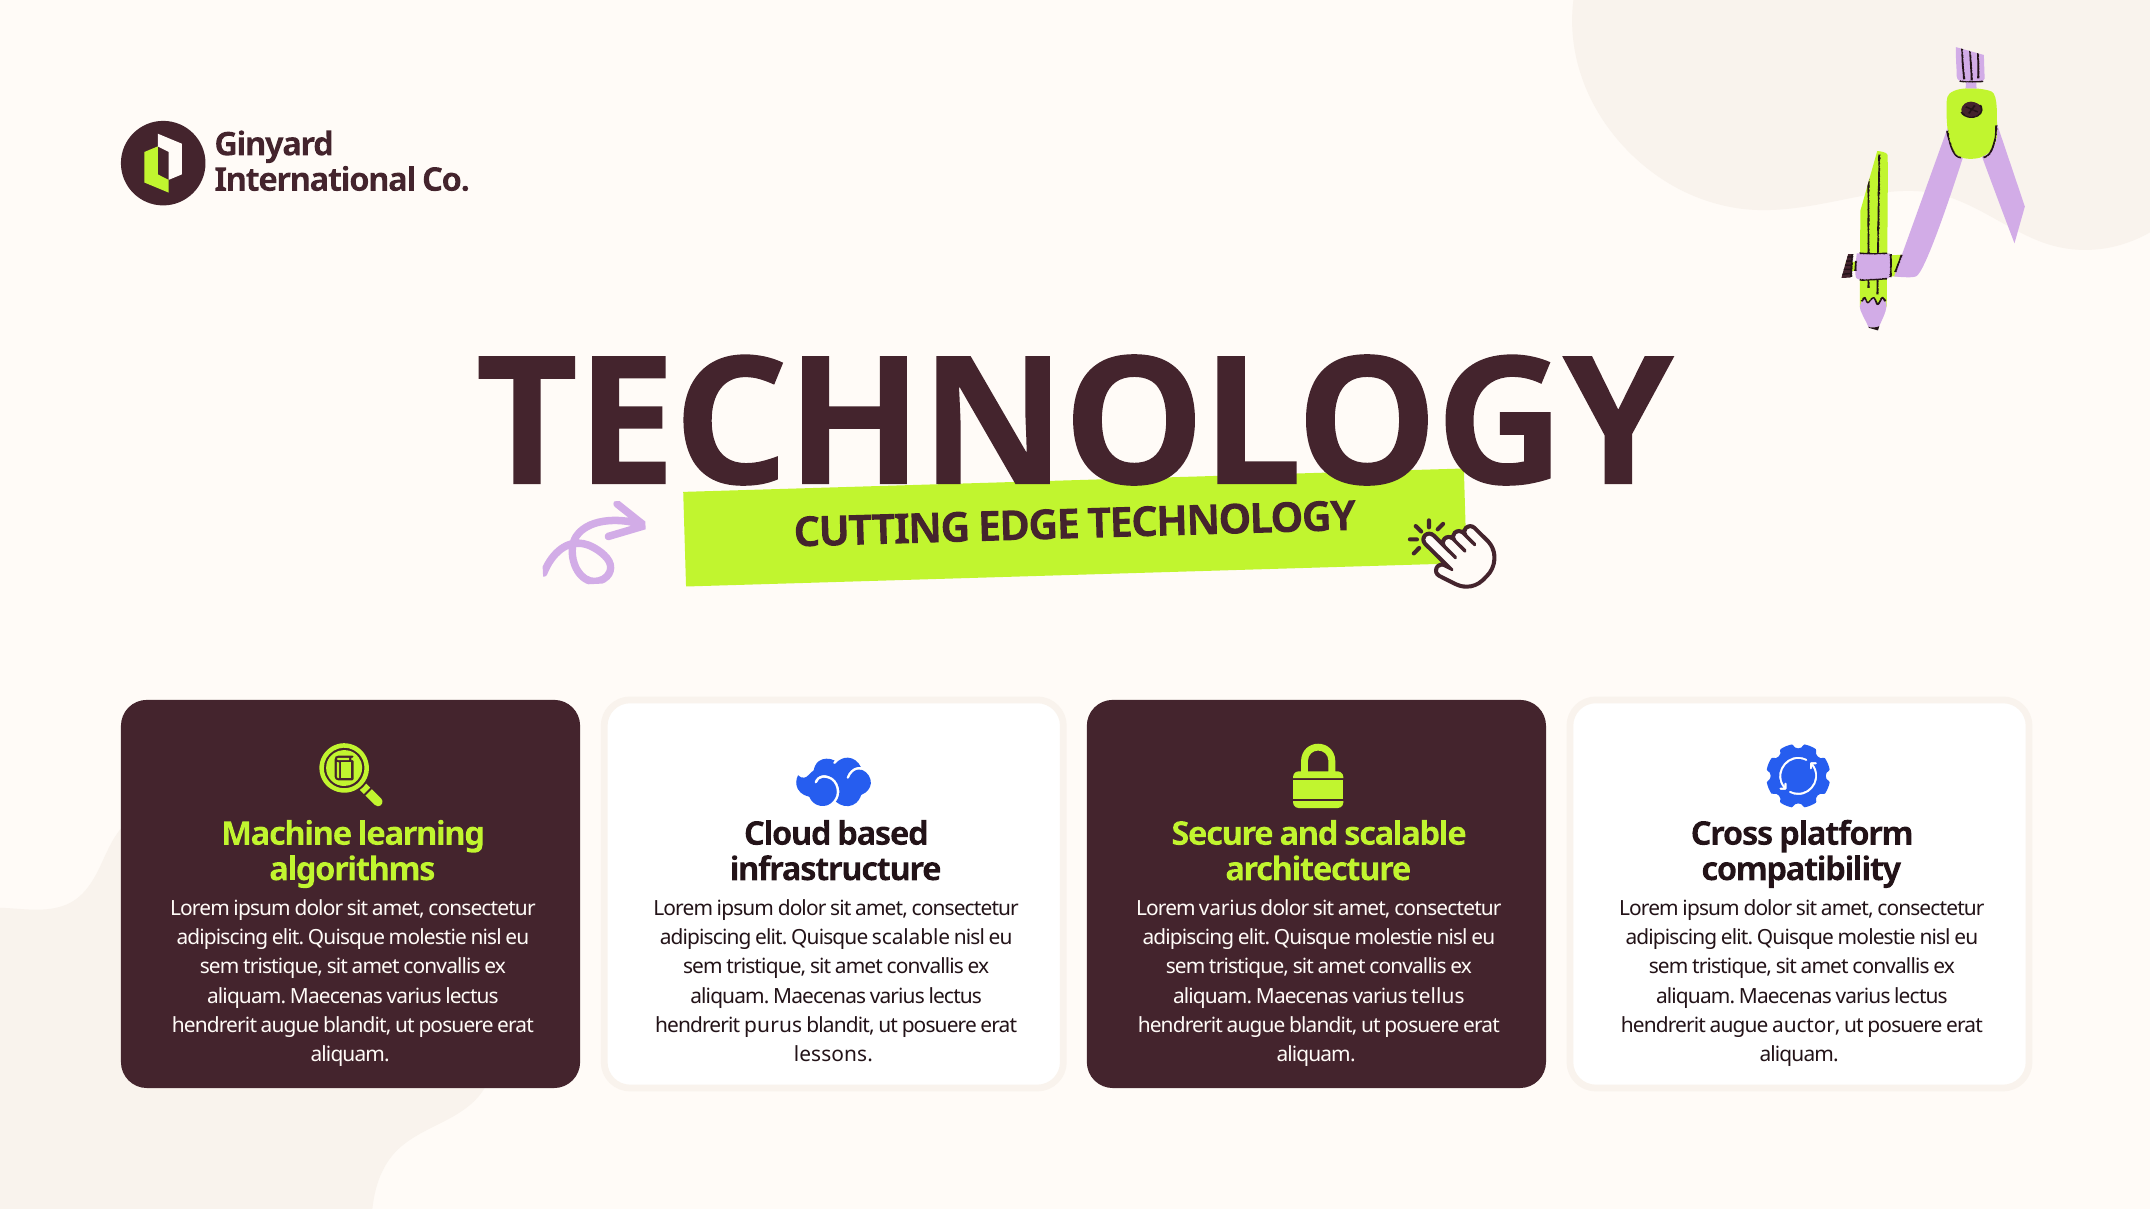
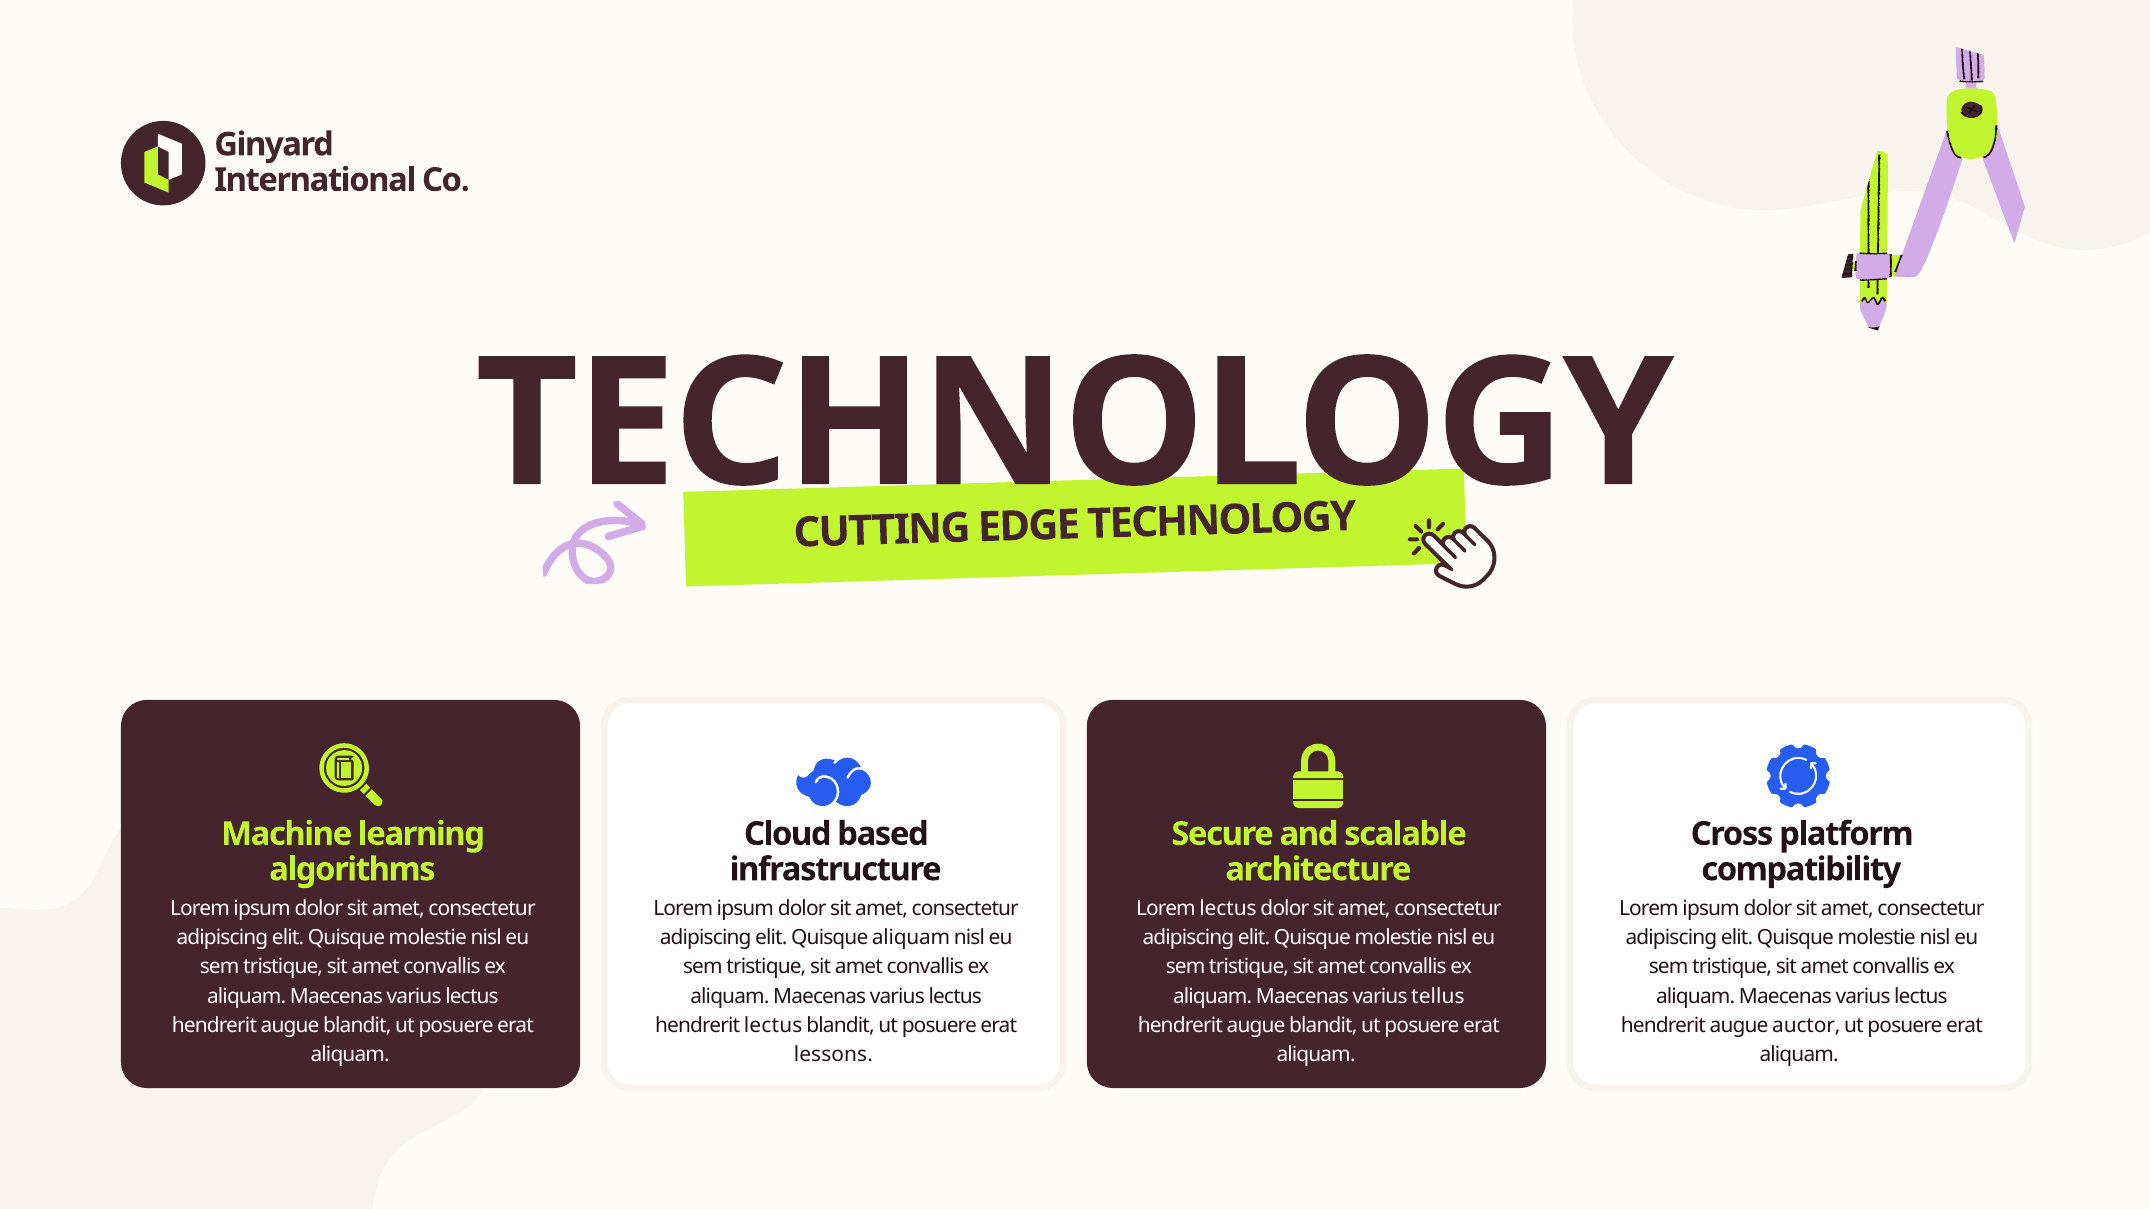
Lorem varius: varius -> lectus (1228, 909)
Quisque scalable: scalable -> aliquam (911, 938)
hendrerit purus: purus -> lectus (773, 1026)
